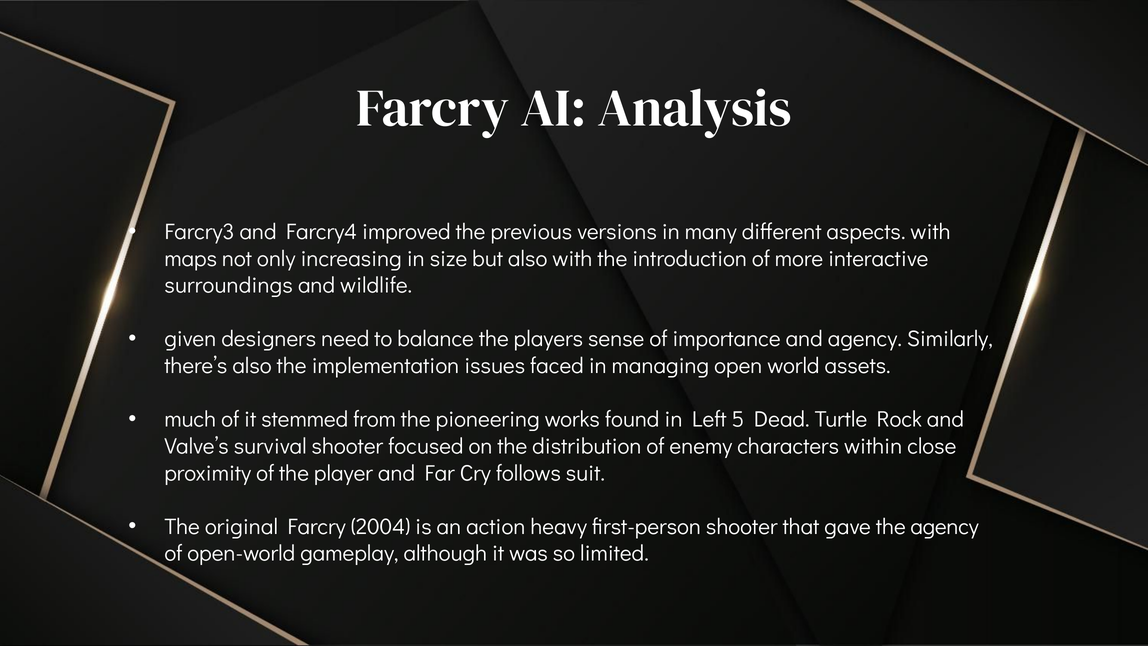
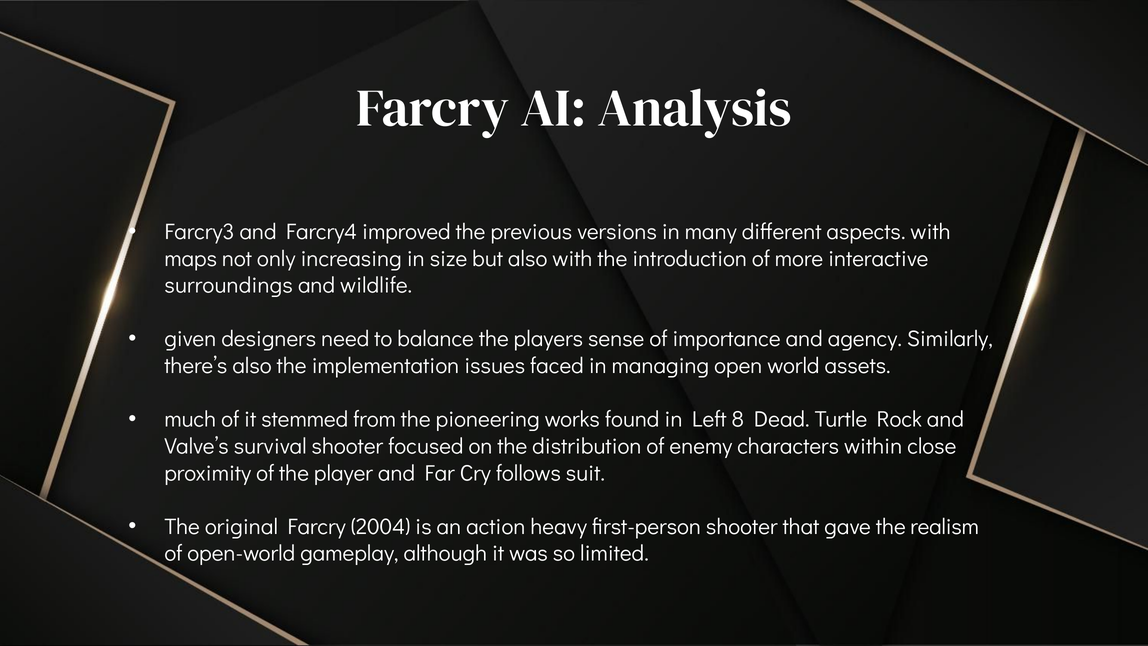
5: 5 -> 8 (738, 419)
the agency: agency -> realism (945, 527)
